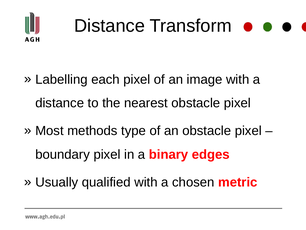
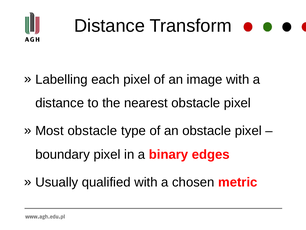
Most methods: methods -> obstacle (92, 131)
